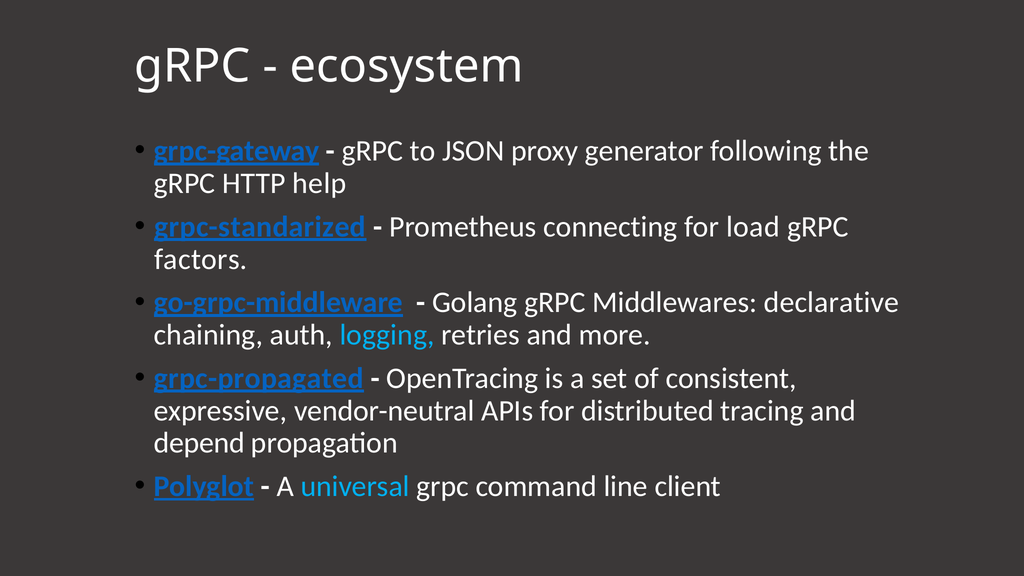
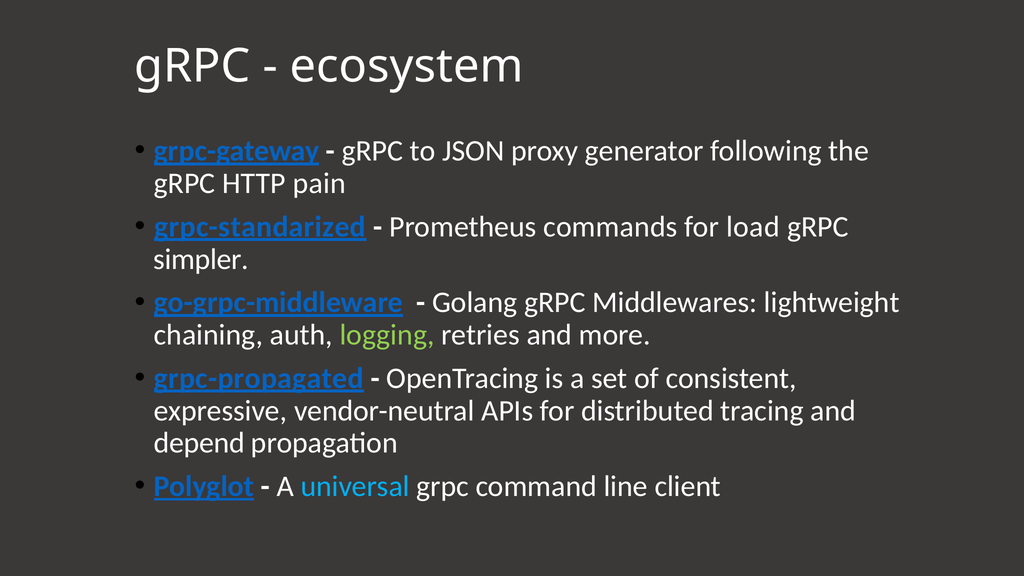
help: help -> pain (319, 183)
connecting: connecting -> commands (610, 227)
factors: factors -> simpler (201, 259)
declarative: declarative -> lightweight (832, 303)
logging colour: light blue -> light green (387, 335)
